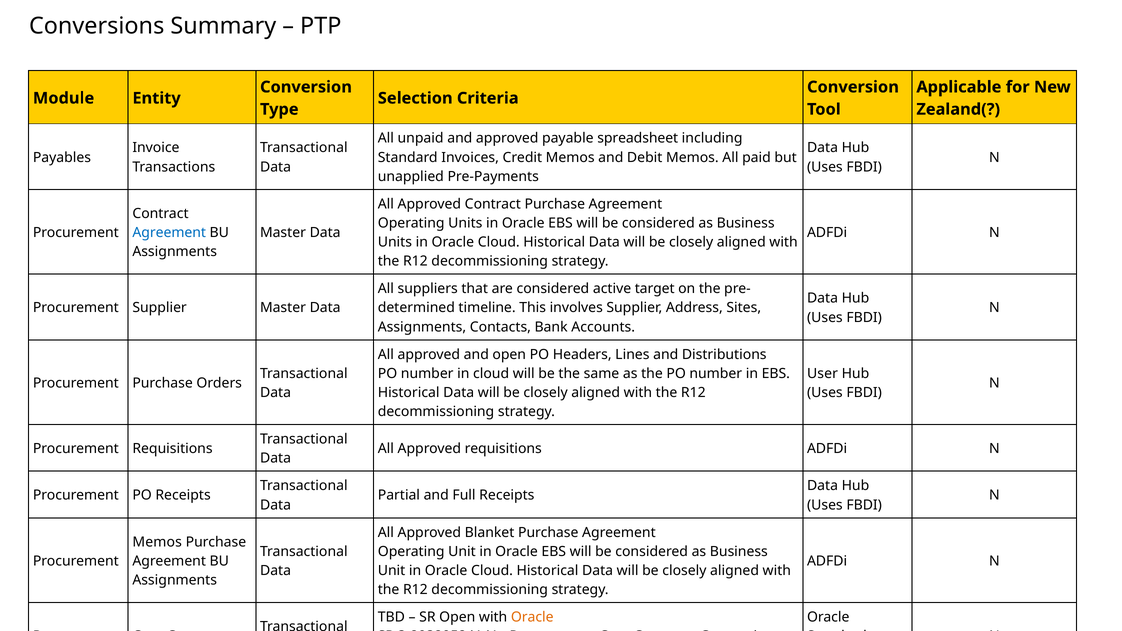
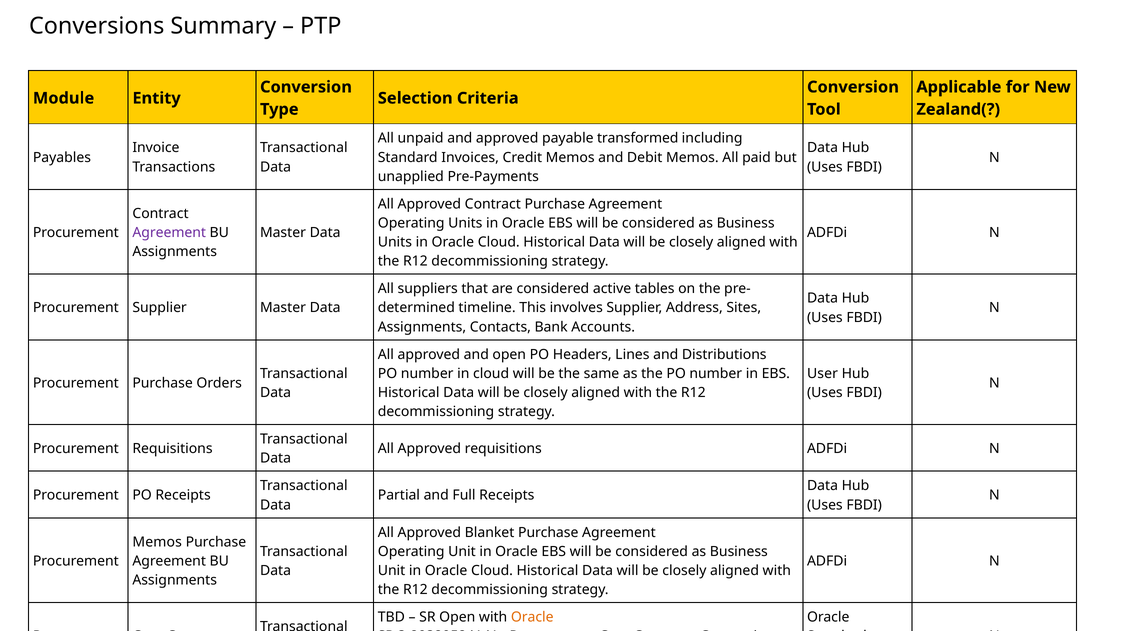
spreadsheet: spreadsheet -> transformed (638, 138)
Agreement colour: blue -> purple (169, 233)
target: target -> tables (655, 289)
